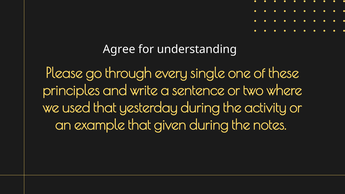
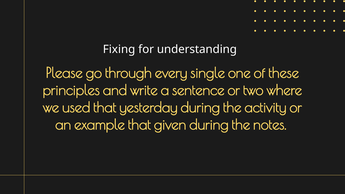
Agree: Agree -> Fixing (119, 49)
